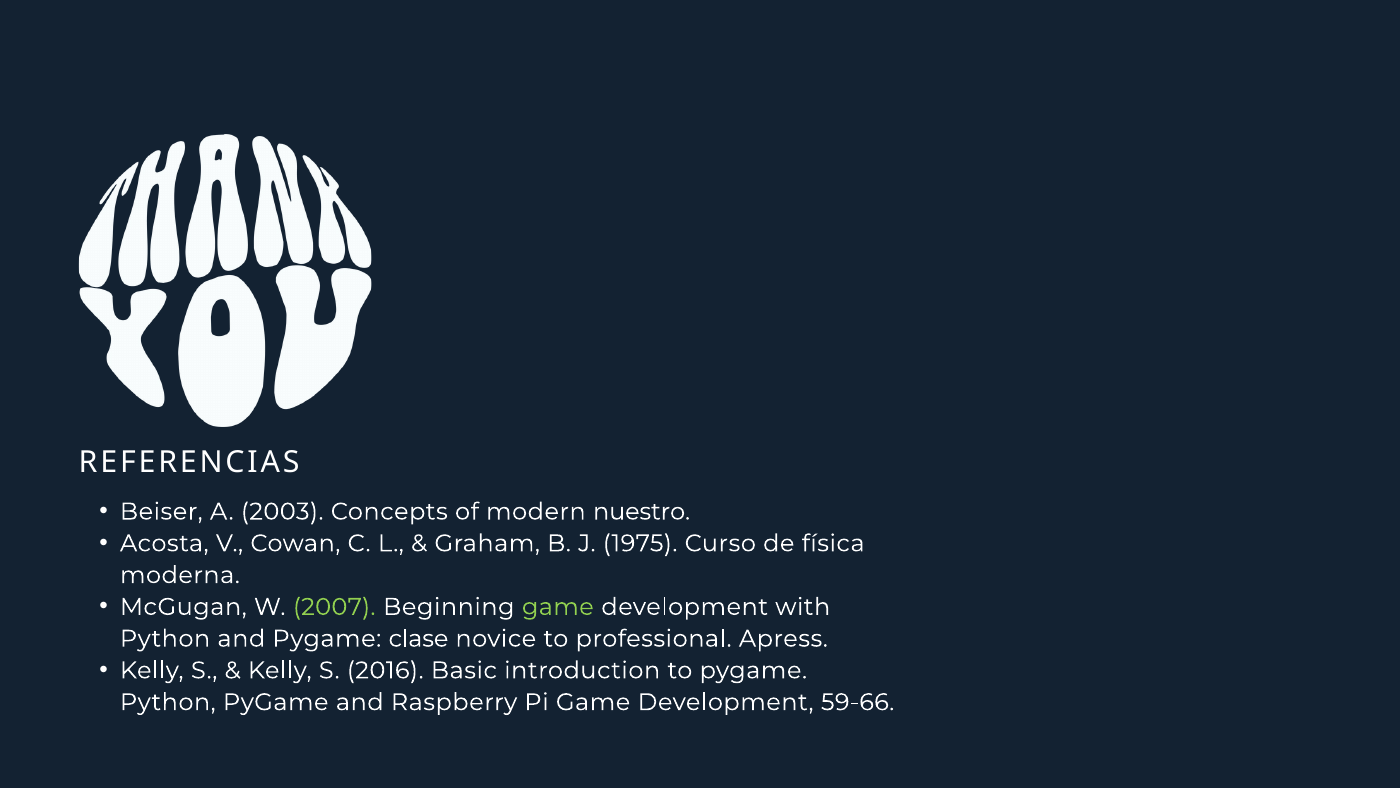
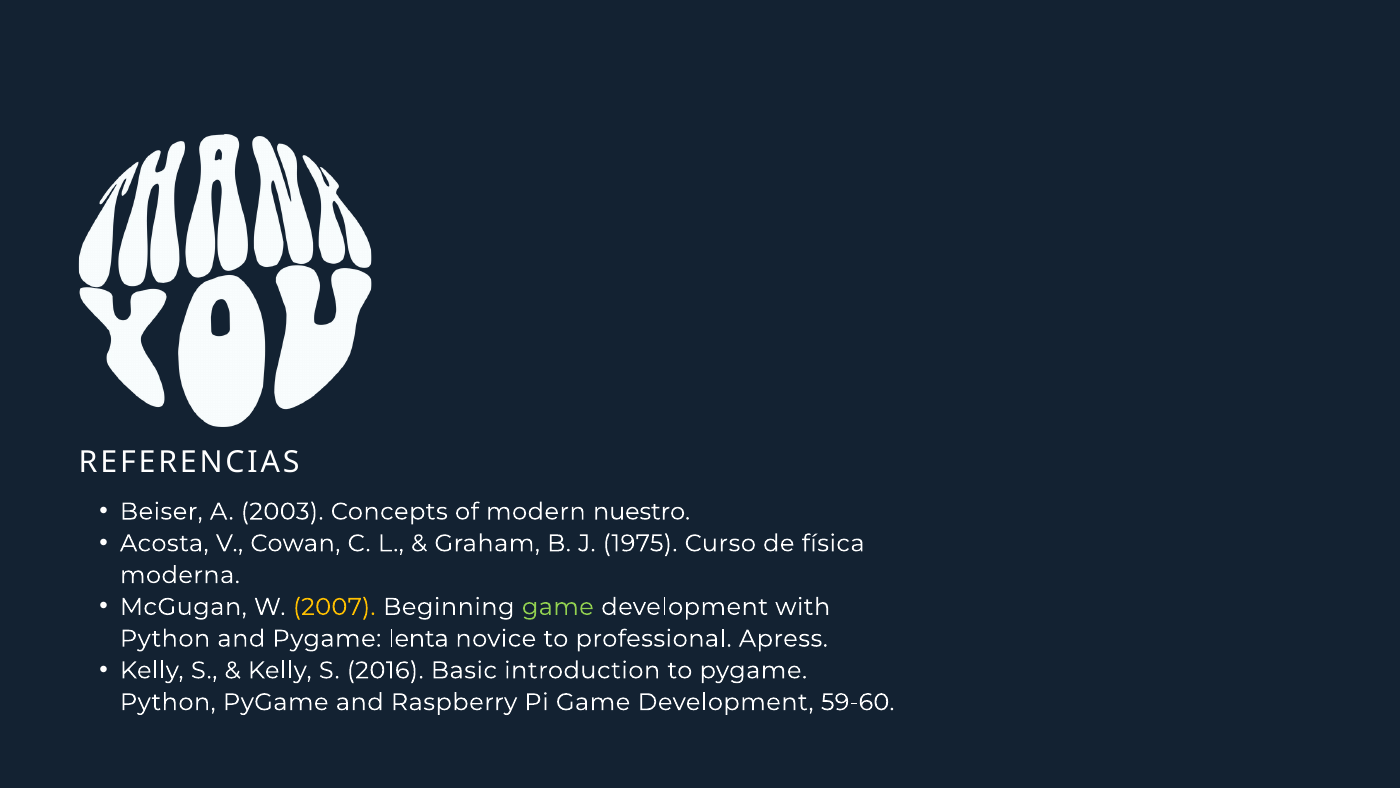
2007 colour: light green -> yellow (334, 607)
clase: clase -> lenta (418, 638)
59-66: 59-66 -> 59-60 (858, 702)
